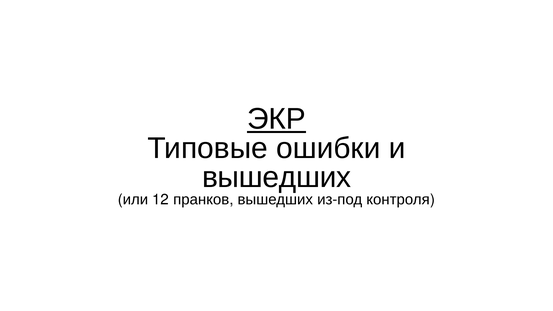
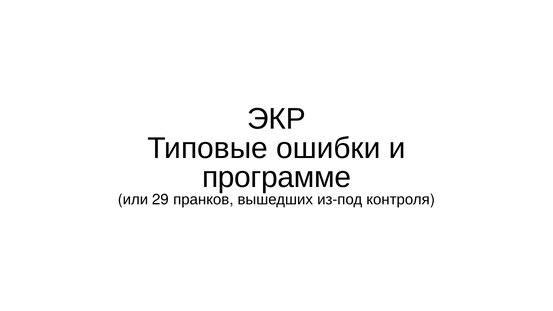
ЭКР underline: present -> none (276, 119)
вышедших: вышедших -> программе (277, 177)
12: 12 -> 29 (161, 200)
